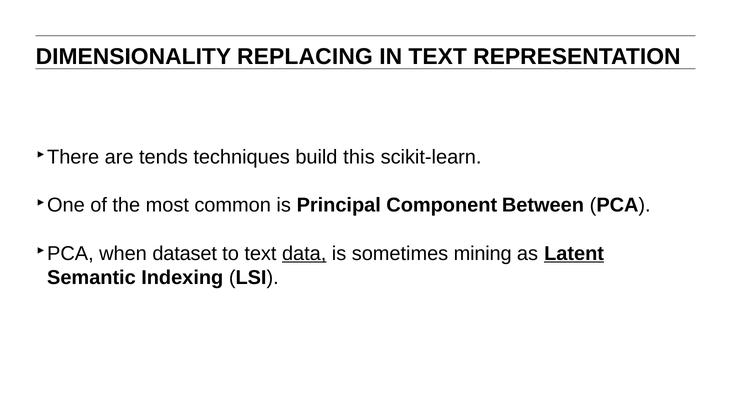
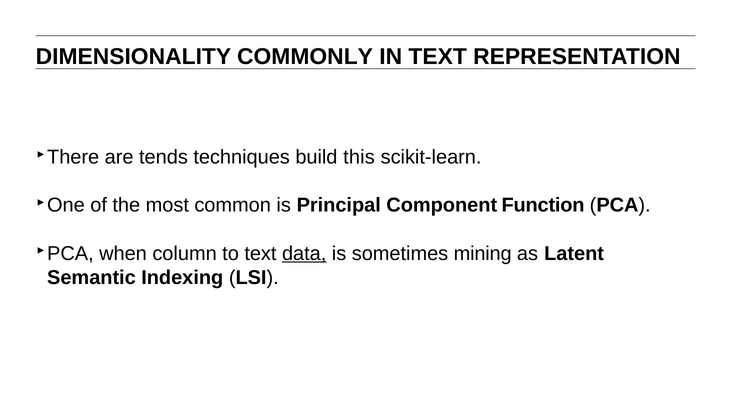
REPLACING: REPLACING -> COMMONLY (305, 57)
Between: Between -> Function (543, 205)
dataset: dataset -> column (185, 253)
Latent underline: present -> none (574, 253)
